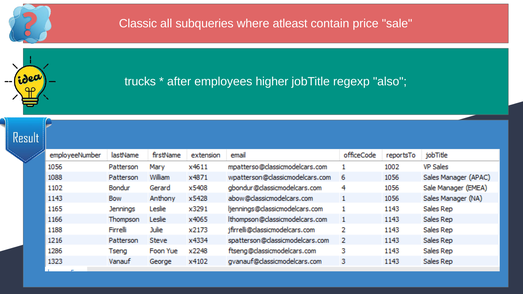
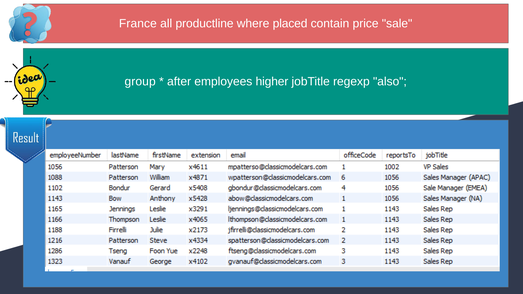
Classic: Classic -> France (138, 24)
subqueries: subqueries -> productline (205, 24)
atleast: atleast -> placed (290, 24)
trucks: trucks -> group (140, 82)
